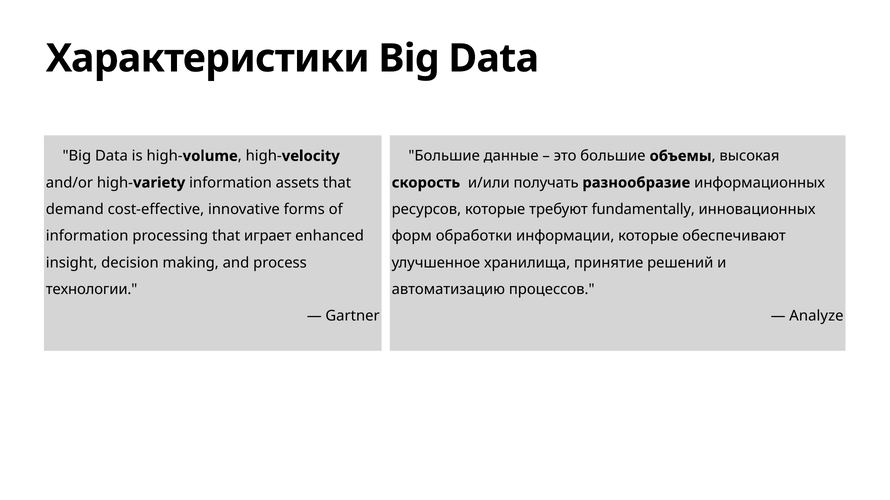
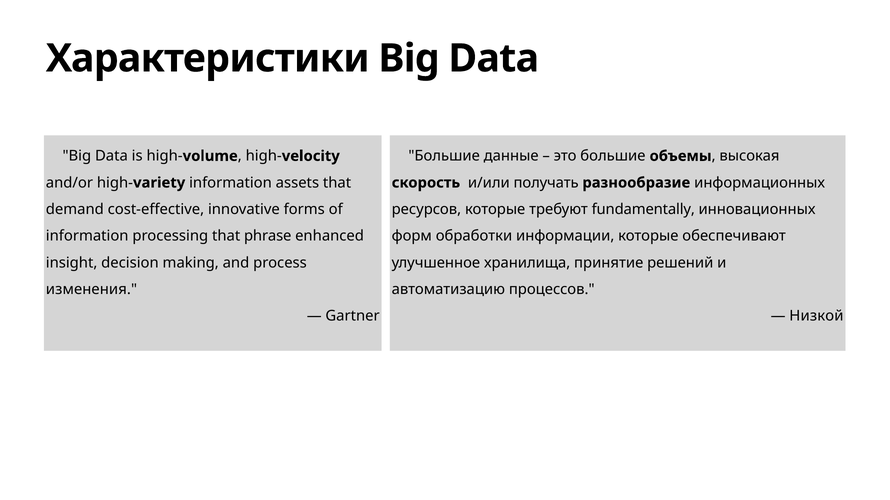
играет: играет -> phrase (268, 236)
технологии: технологии -> изменения (91, 290)
Analyze: Analyze -> Низкой (816, 316)
